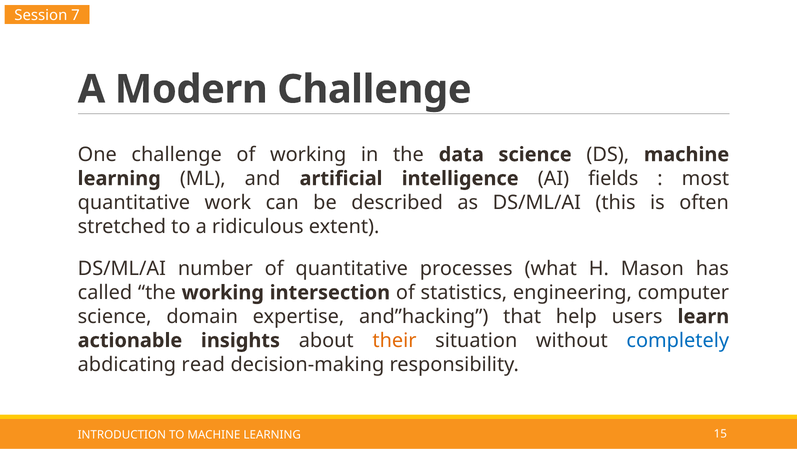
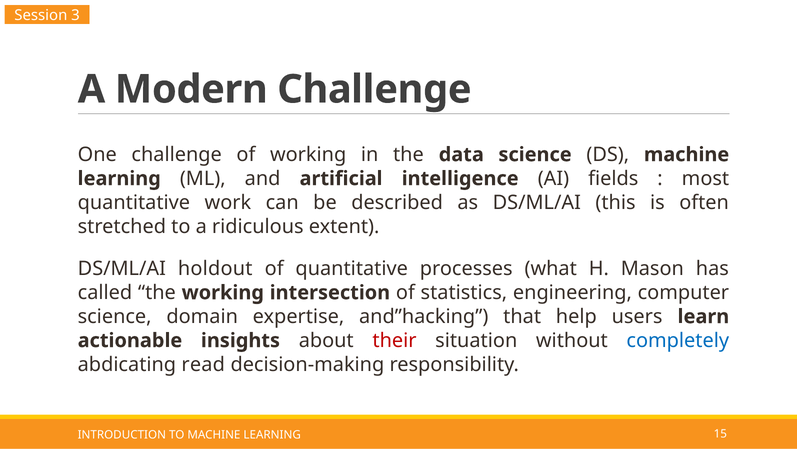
7: 7 -> 3 (75, 16)
number: number -> holdout (215, 268)
their colour: orange -> red (395, 340)
